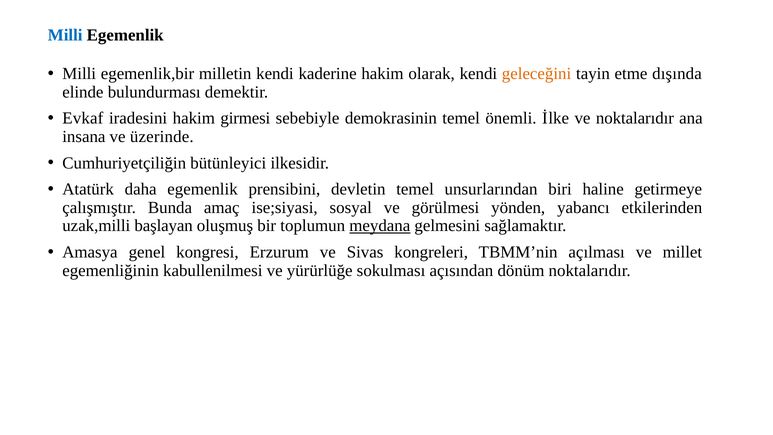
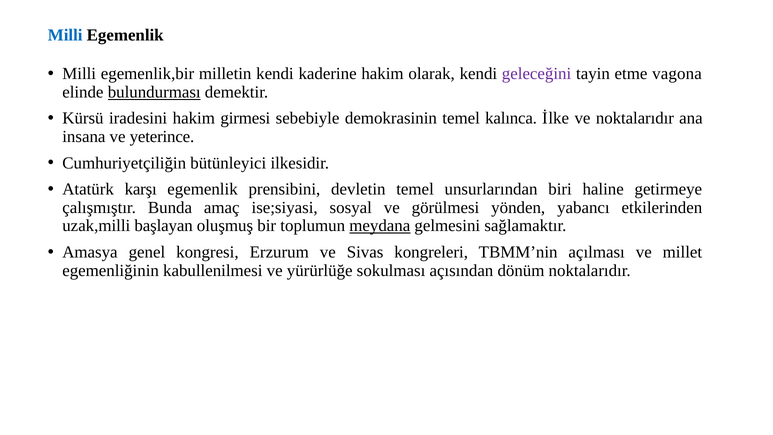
geleceğini colour: orange -> purple (537, 74)
dışında: dışında -> vagona (677, 74)
bulundurması underline: none -> present (154, 92)
Evkaf: Evkaf -> Kürsü (83, 118)
önemli: önemli -> kalınca (511, 118)
üzerinde: üzerinde -> yeterince (162, 137)
daha: daha -> karşı (141, 189)
